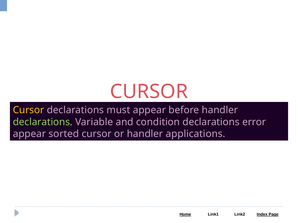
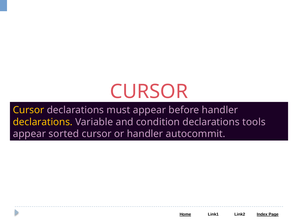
declarations colour: light green -> yellow (43, 122)
error: error -> tools (254, 122)
applications: applications -> autocommit (196, 134)
